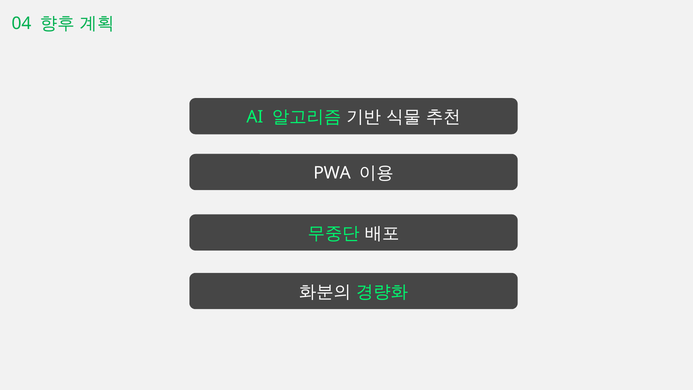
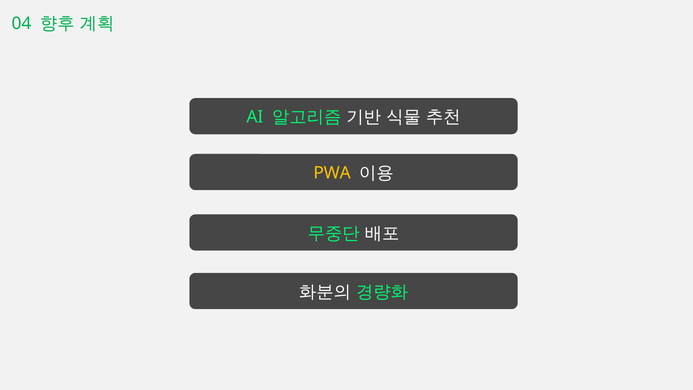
PWA colour: white -> yellow (332, 173)
